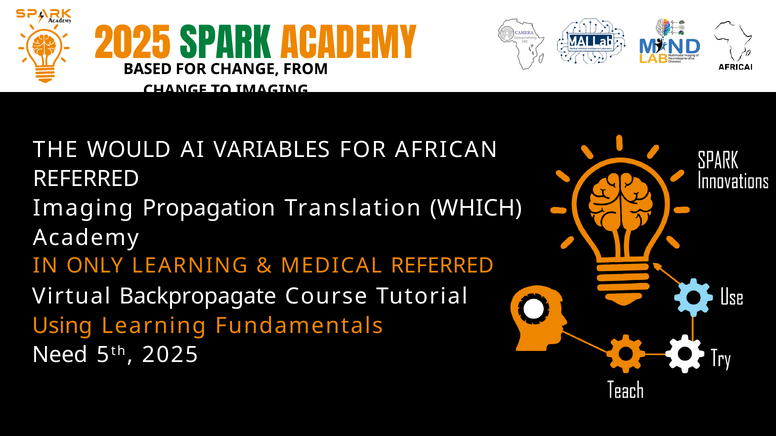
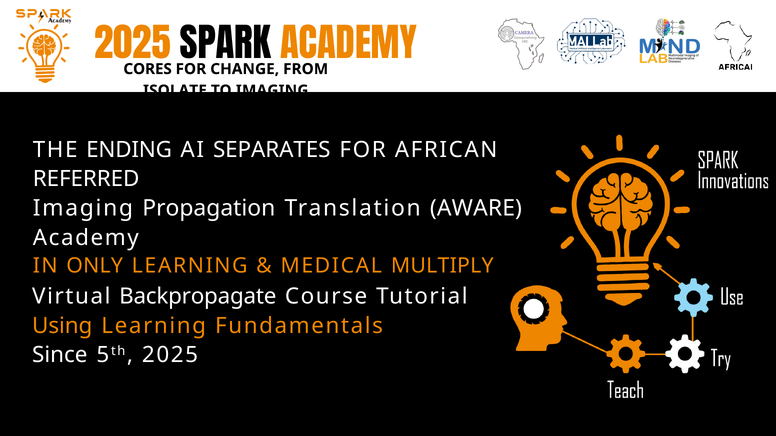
SPARK colour: green -> black (225, 46)
BASED: BASED -> CORES (148, 69)
CHANGE: CHANGE -> ISOLATE (175, 91)
WOULD: WOULD -> ENDING (129, 150)
VARIABLES: VARIABLES -> SEPARATES (272, 150)
WHICH: WHICH -> AWARE (476, 209)
MEDICAL REFERRED: REFERRED -> MULTIPLY (442, 266)
Need: Need -> Since (60, 355)
